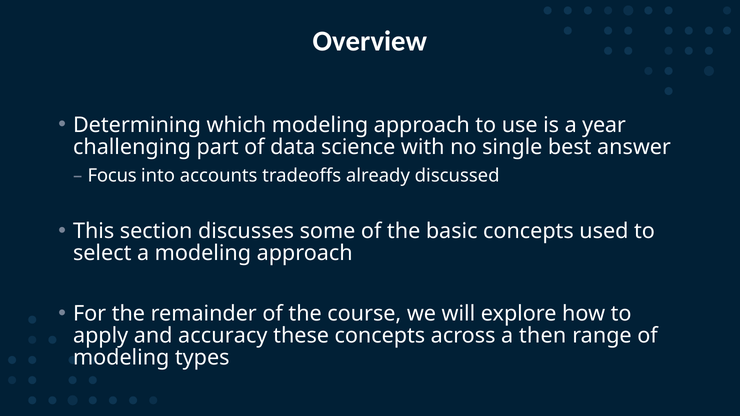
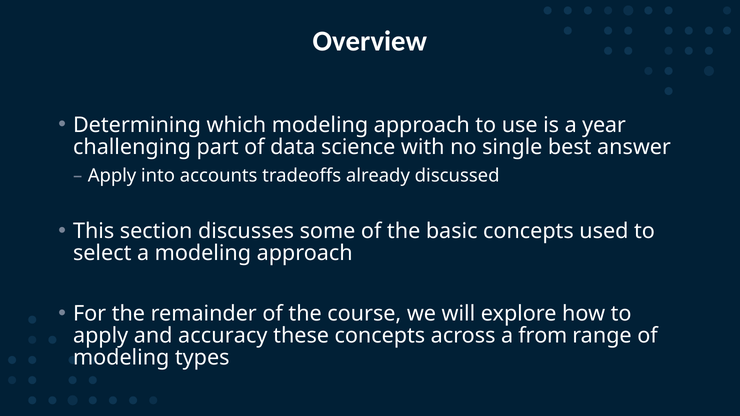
Focus: Focus -> Apply (112, 176)
then: then -> from (543, 336)
